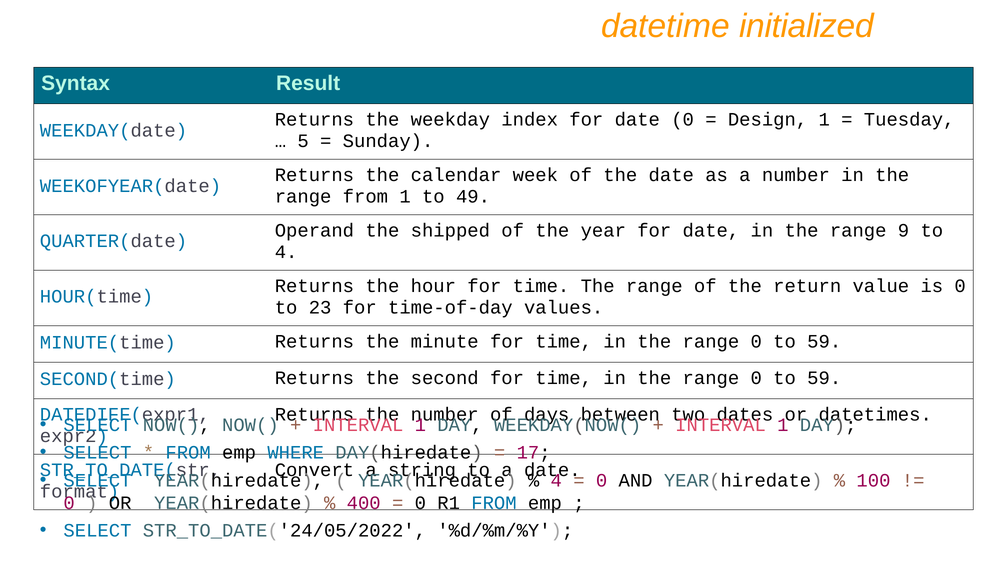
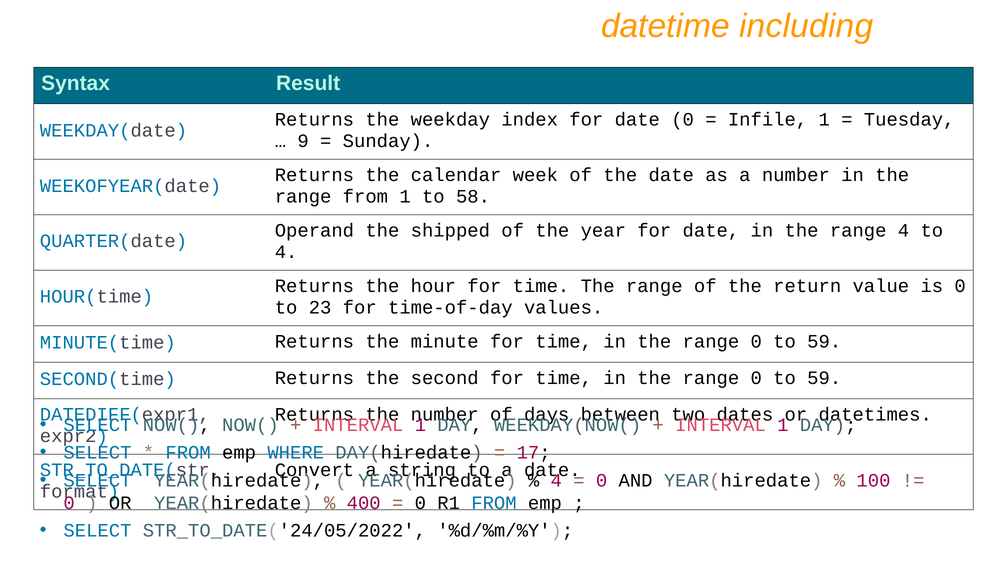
initialized: initialized -> including (806, 26)
Design: Design -> Infile (768, 119)
5: 5 -> 9 (303, 141)
49: 49 -> 58 (473, 196)
range 9: 9 -> 4 (904, 230)
